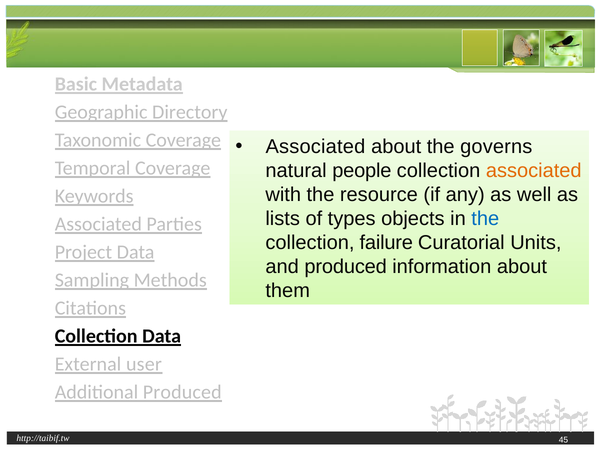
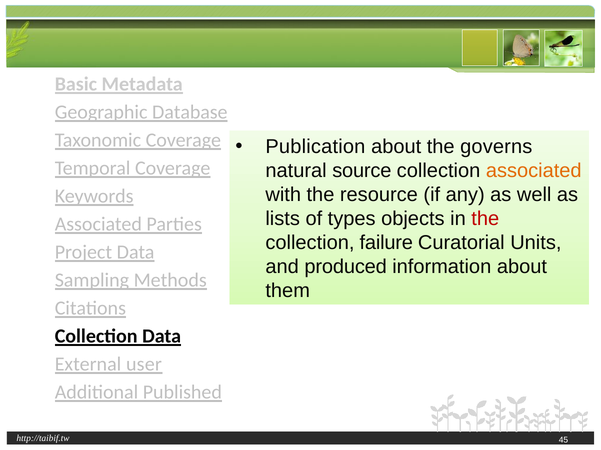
Directory: Directory -> Database (190, 113)
Associated: Associated -> Publication (315, 147)
people: people -> source (362, 171)
the colour: blue -> red (485, 219)
Additional Produced: Produced -> Published (182, 393)
